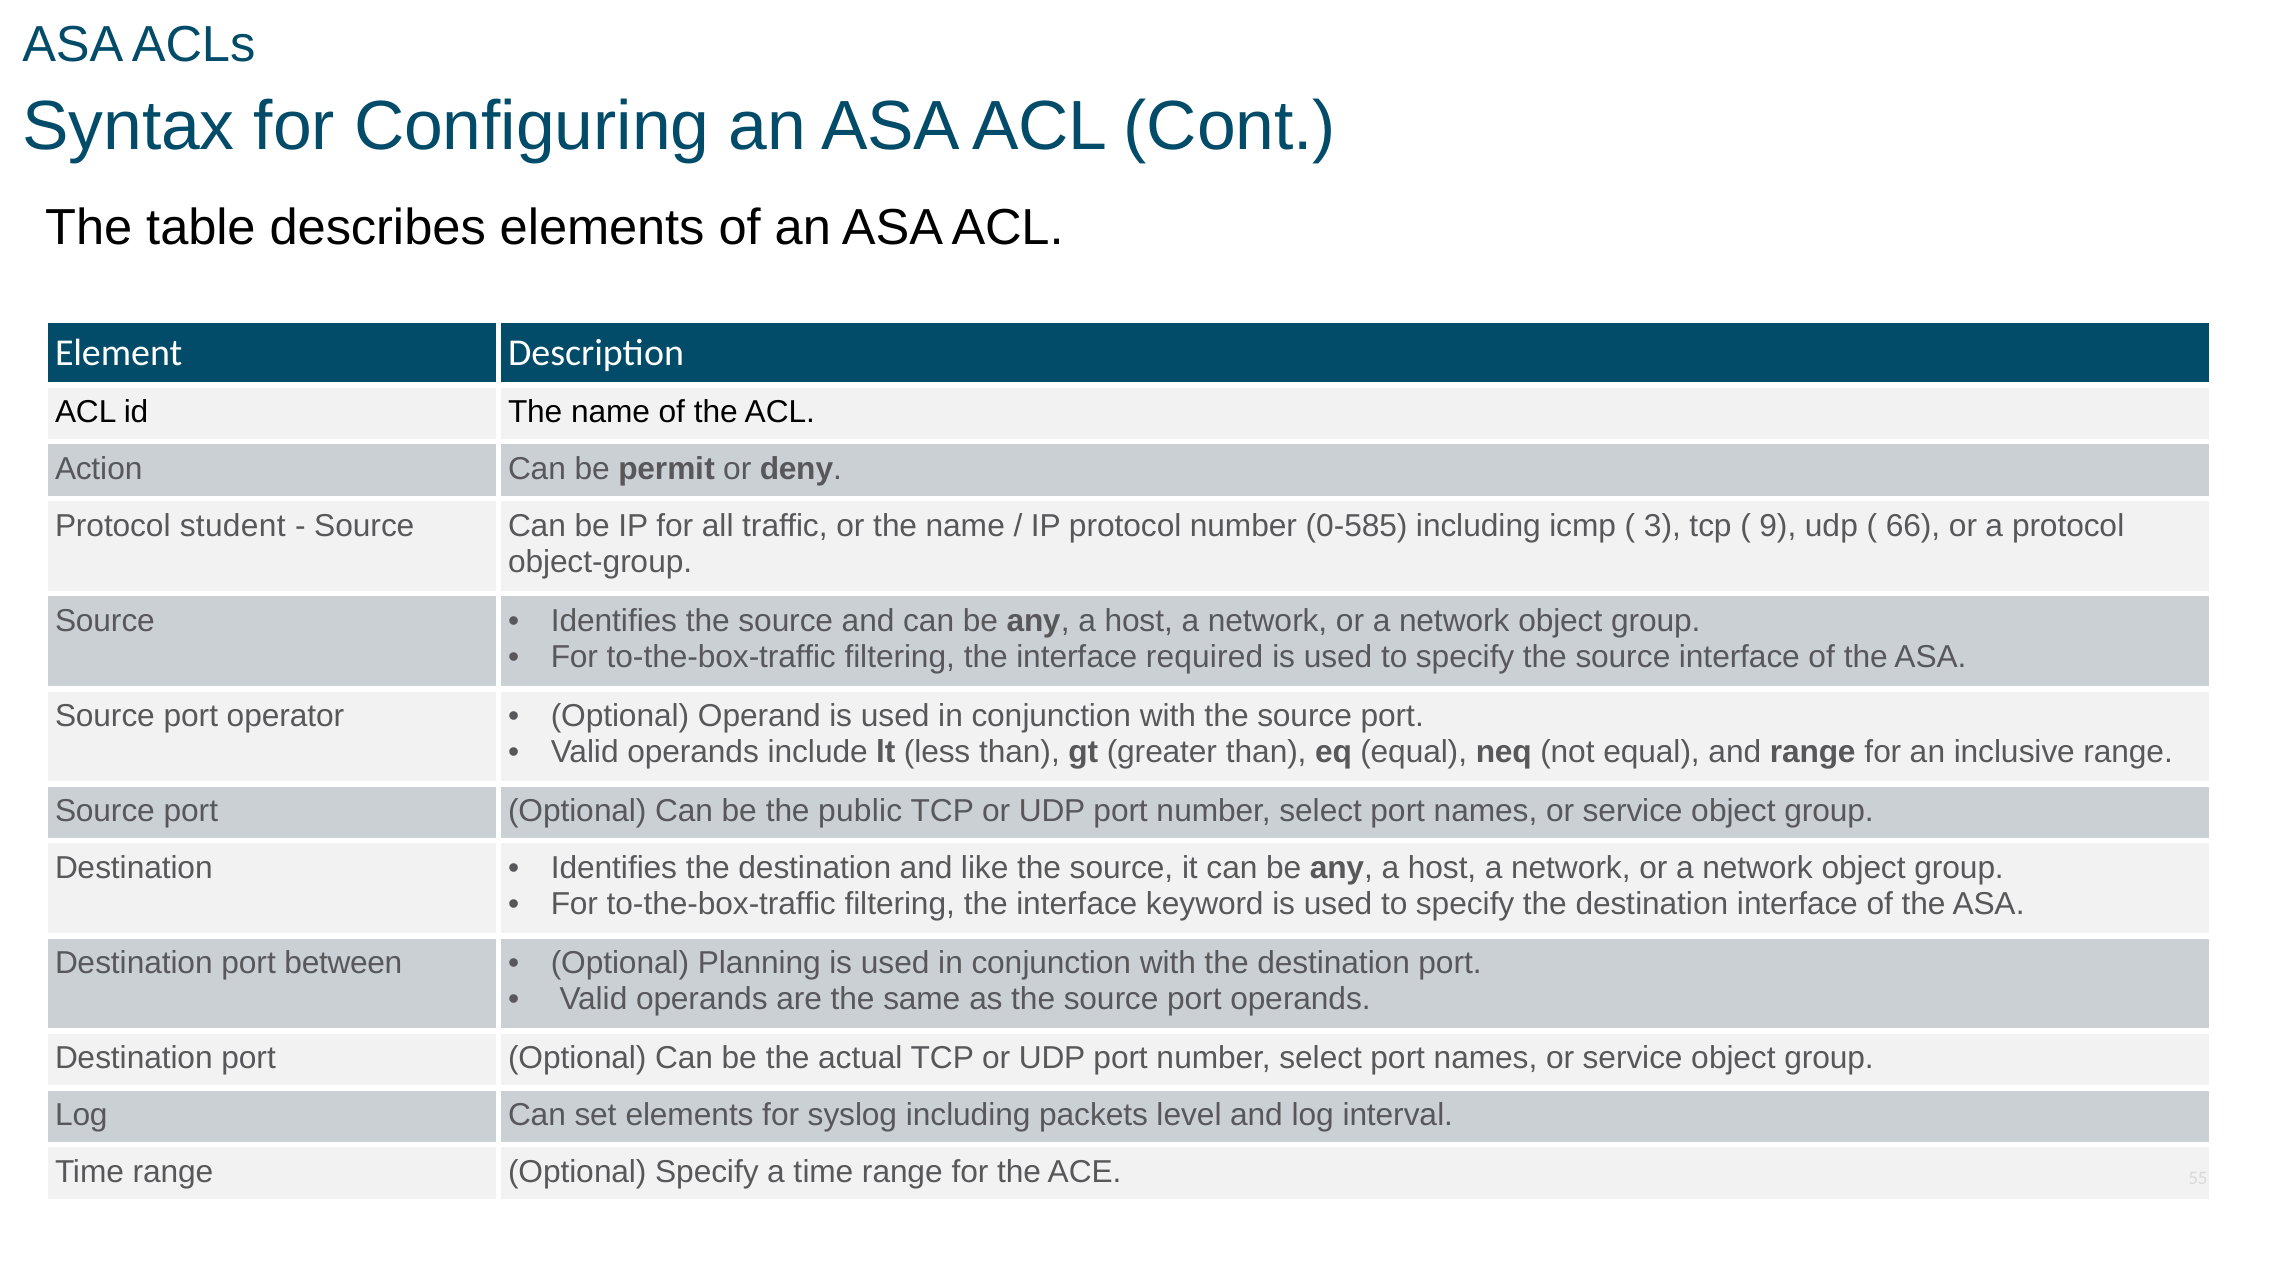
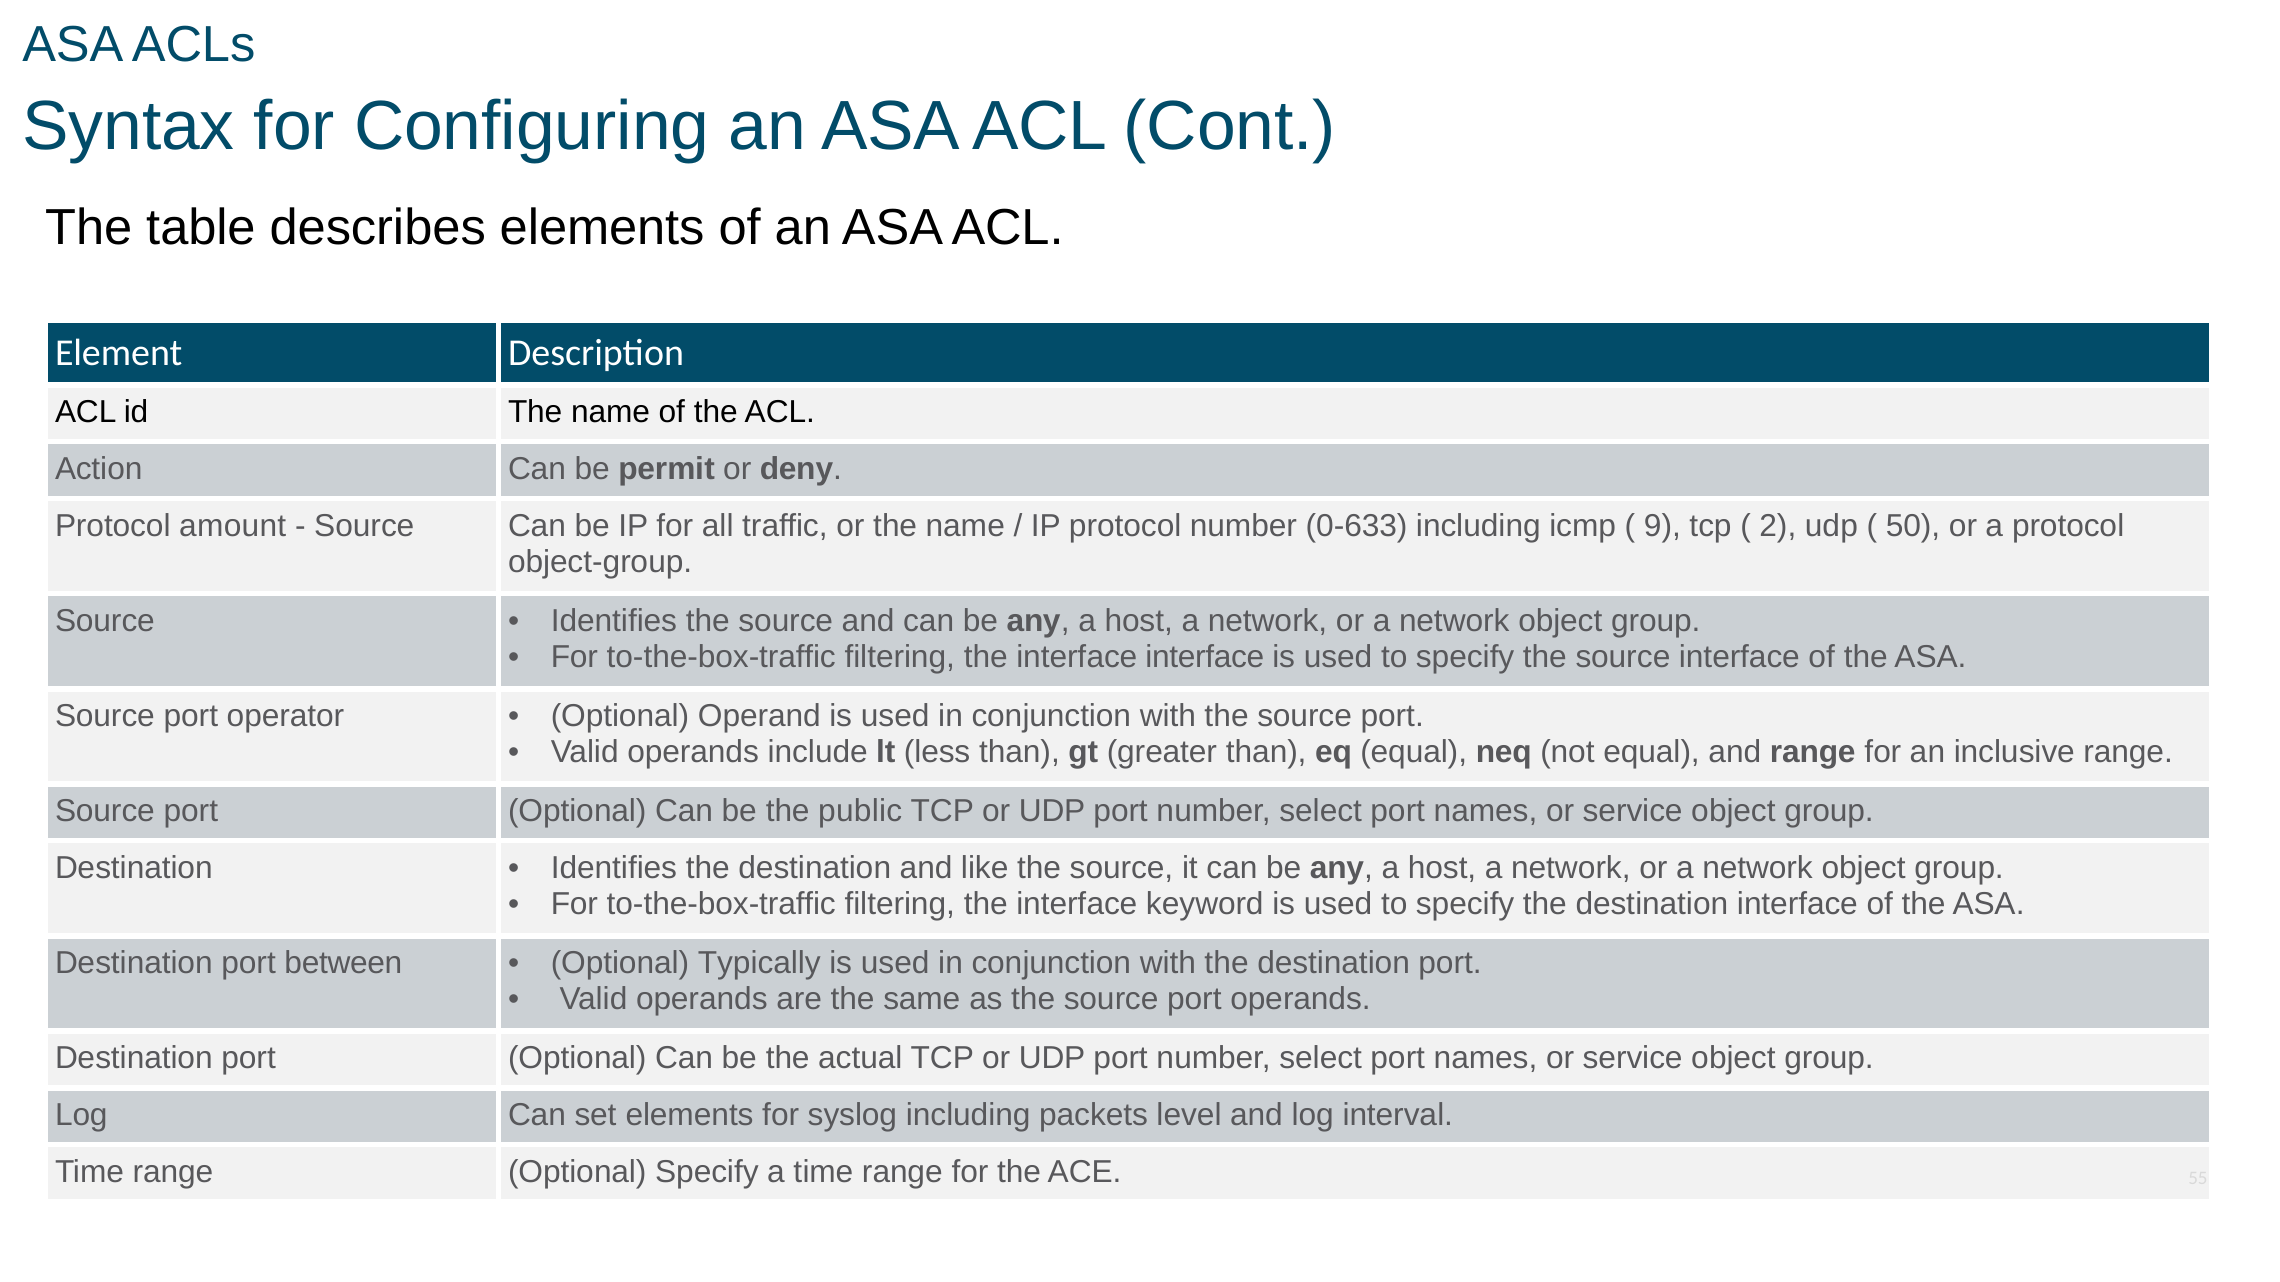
student: student -> amount (233, 526)
0-585: 0-585 -> 0-633 (1357, 526)
3: 3 -> 9 (1662, 526)
9: 9 -> 2 (1778, 526)
66: 66 -> 50 (1913, 526)
interface required: required -> interface (1205, 657)
Planning: Planning -> Typically (759, 964)
